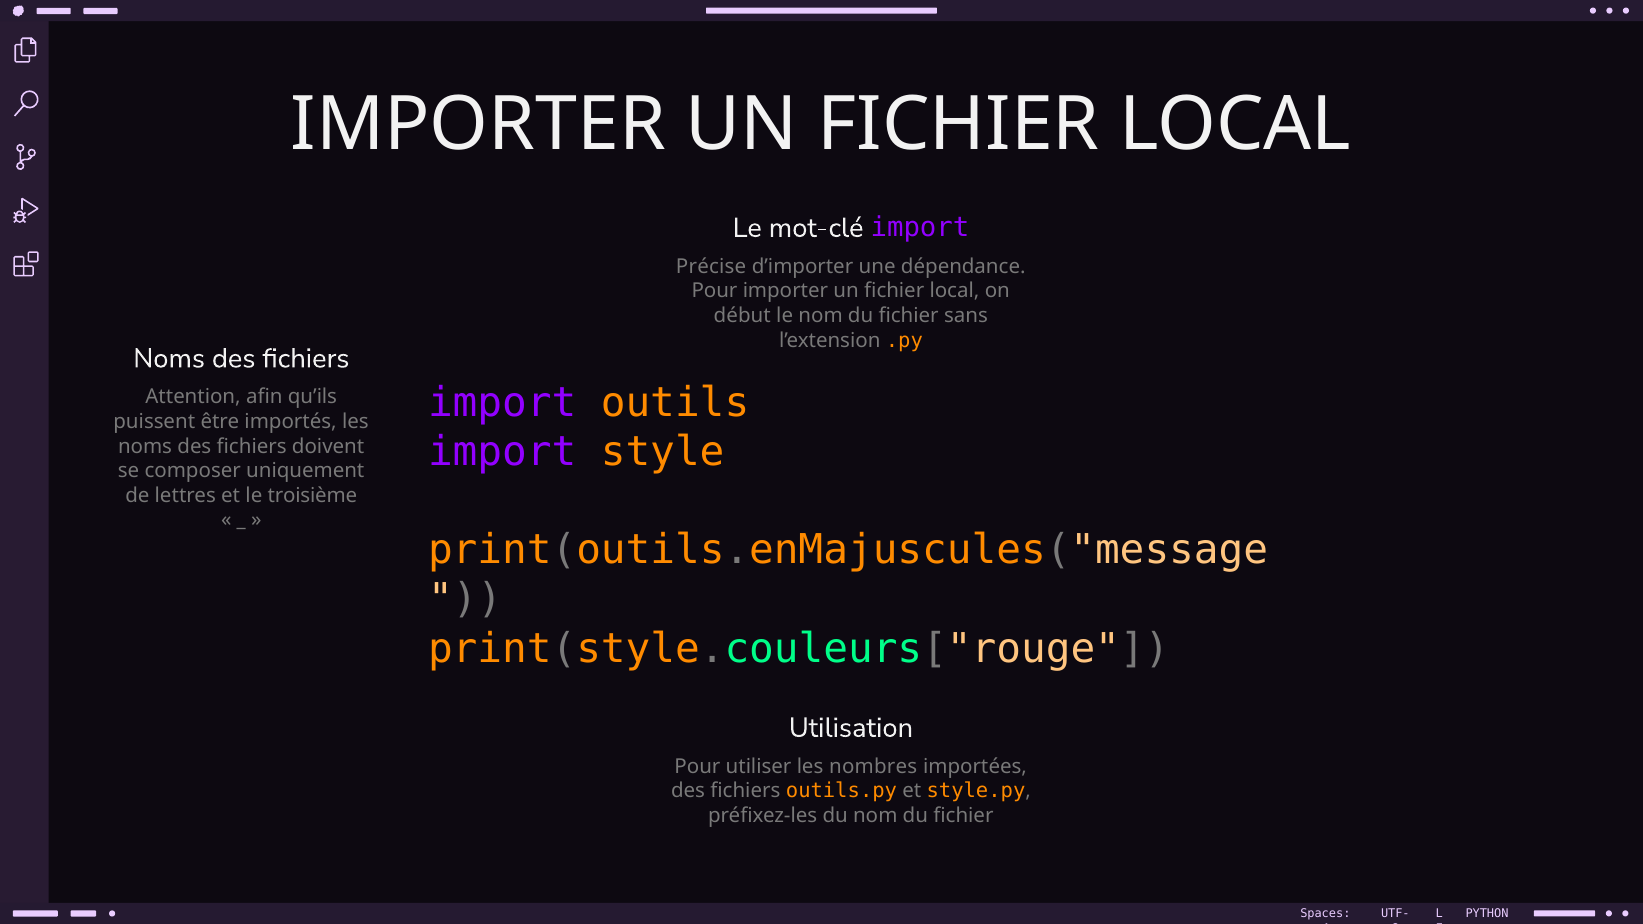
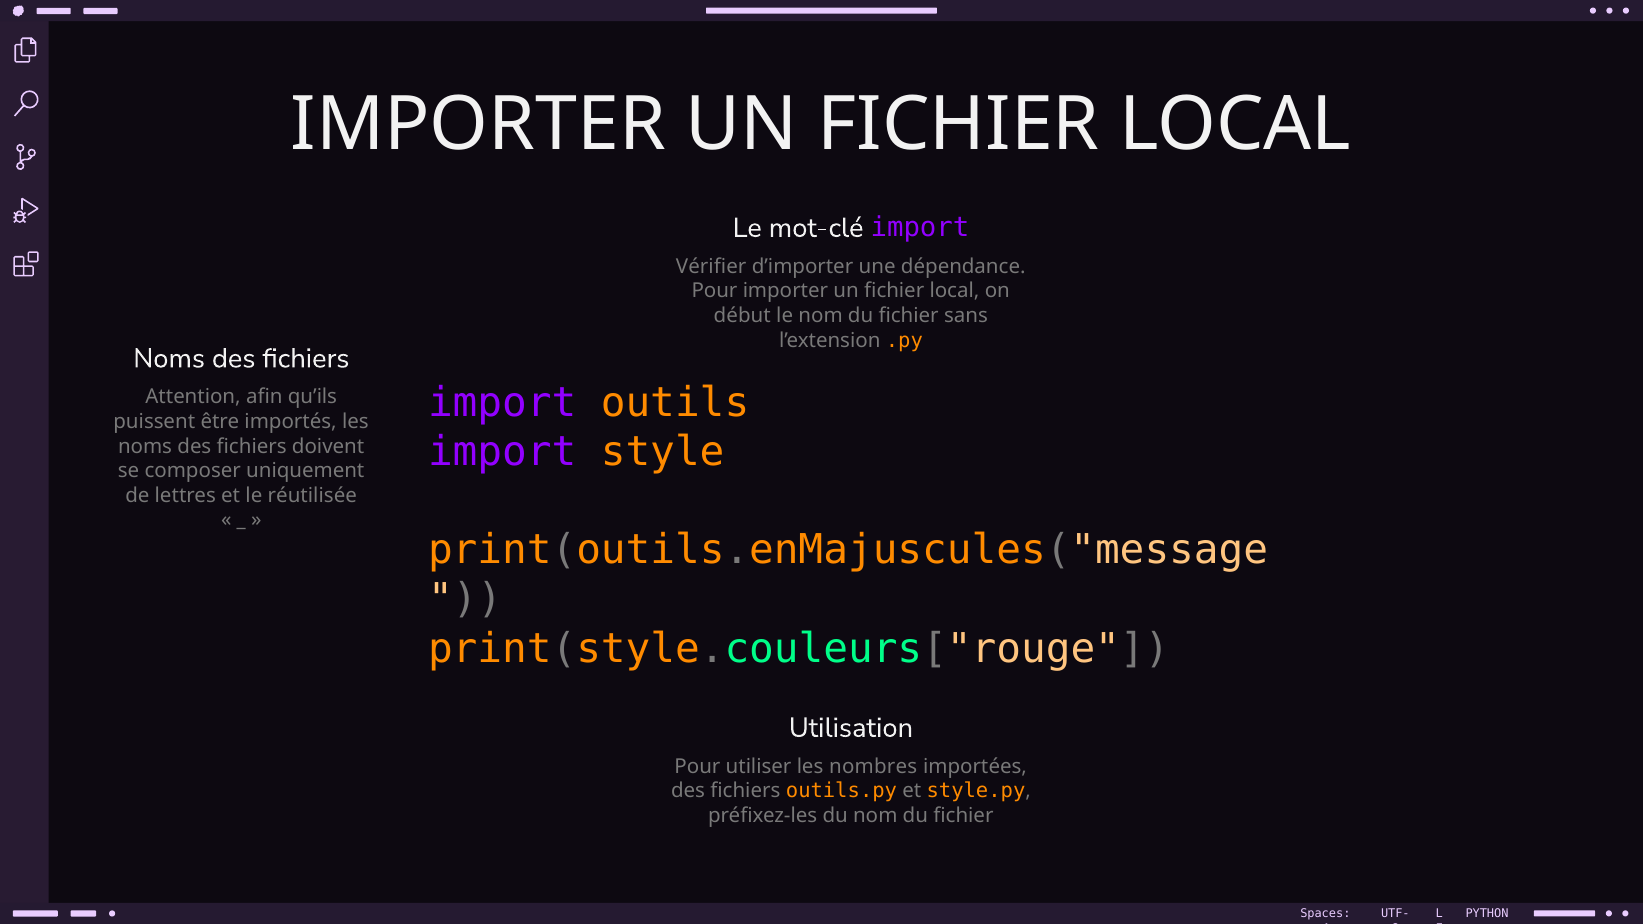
Précise: Précise -> Vérifier (711, 266)
troisième: troisième -> réutilisée (312, 496)
